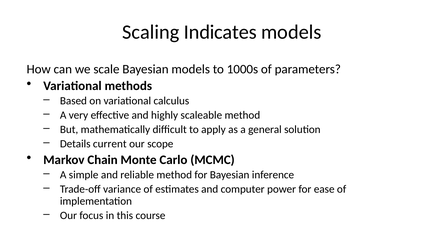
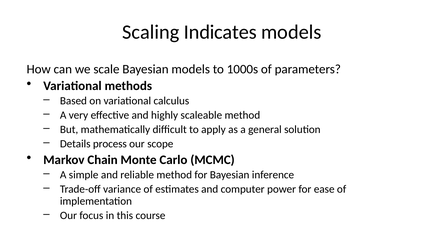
current: current -> process (110, 144)
